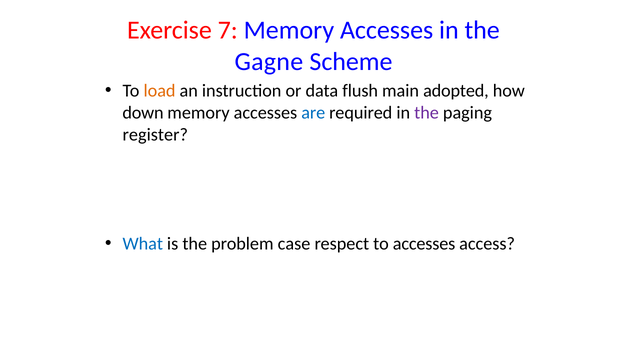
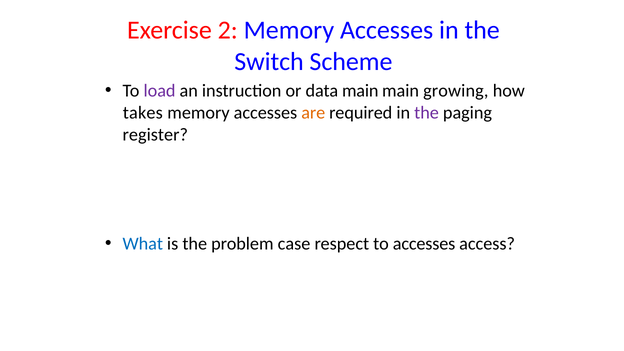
7: 7 -> 2 (228, 30)
Gagne: Gagne -> Switch (269, 61)
load colour: orange -> purple (160, 91)
data flush: flush -> main (360, 91)
adopted: adopted -> growing (456, 91)
down: down -> takes (143, 113)
are colour: blue -> orange (313, 113)
